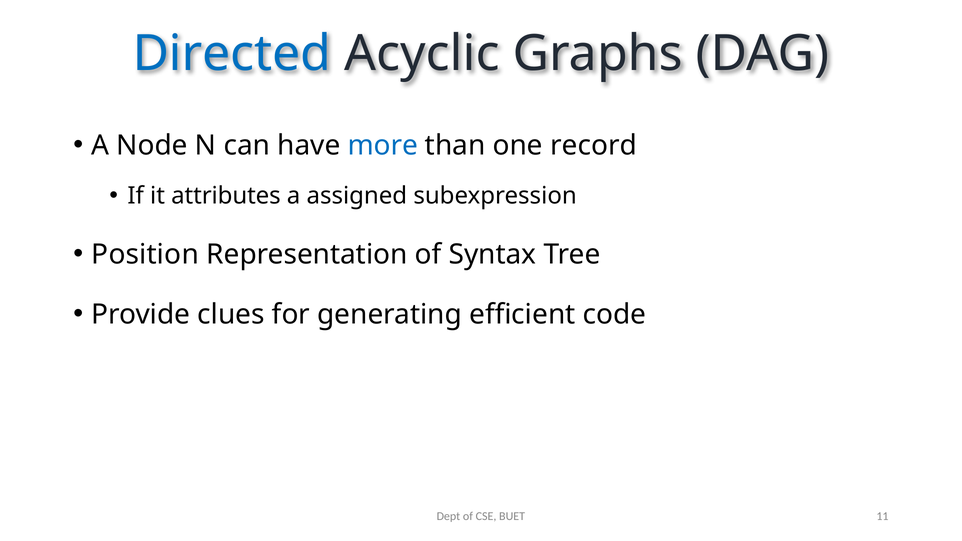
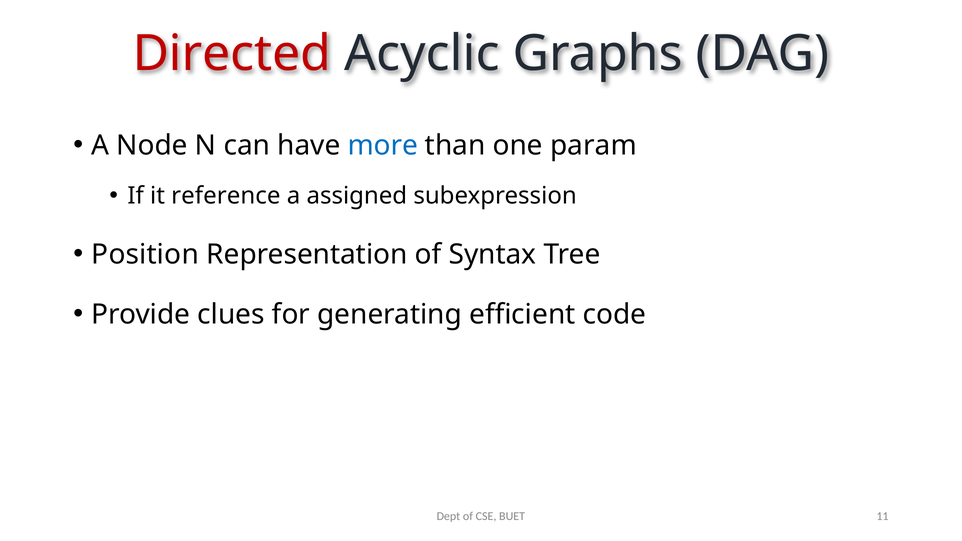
Directed colour: blue -> red (232, 54)
record: record -> param (594, 146)
attributes: attributes -> reference (226, 196)
